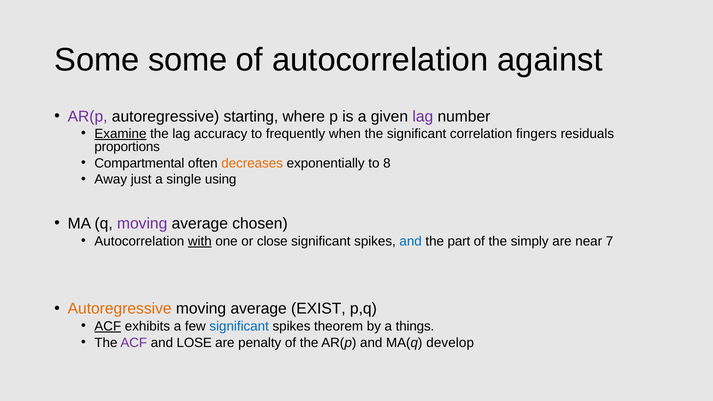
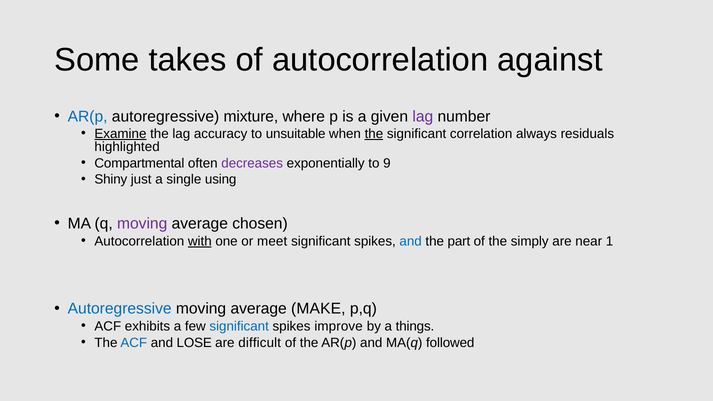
Some some: some -> takes (188, 60)
AR(p colour: purple -> blue (88, 116)
starting: starting -> mixture (251, 116)
frequently: frequently -> unsuitable (296, 134)
the underline: none -> present (374, 134)
fingers: fingers -> always (536, 134)
proportions: proportions -> highlighted (127, 147)
decreases colour: orange -> purple (252, 163)
8: 8 -> 9 (387, 163)
Away: Away -> Shiny (111, 180)
close: close -> meet (272, 241)
7: 7 -> 1 (609, 241)
Autoregressive colour: orange -> blue (120, 309)
EXIST: EXIST -> MAKE (318, 309)
ACF underline: present -> none (108, 326)
theorem: theorem -> improve (339, 326)
ACF colour: purple -> blue (134, 343)
penalty: penalty -> difficult (260, 343)
develop: develop -> followed (450, 343)
